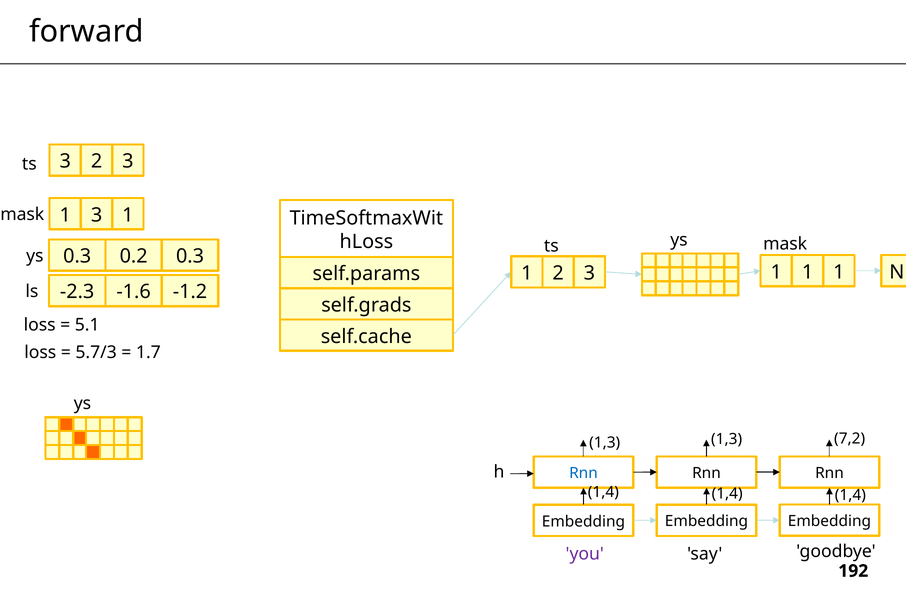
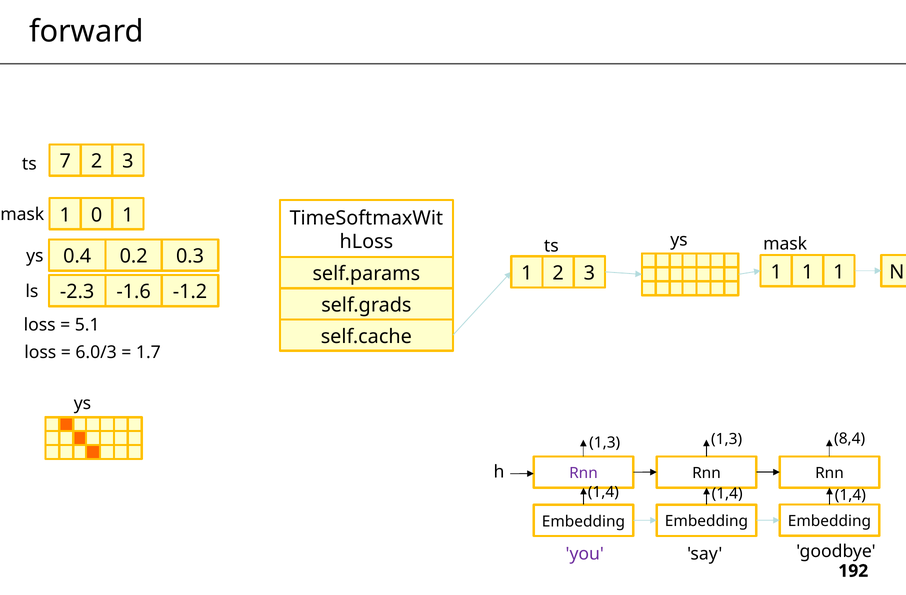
ts 3: 3 -> 7 (65, 161)
1 3: 3 -> 0 (97, 215)
0.3: 0.3 -> 0.4 (77, 256)
5.7/3: 5.7/3 -> 6.0/3 (96, 352)
7,2: 7,2 -> 8,4 (850, 438)
Rnn colour: blue -> purple (583, 473)
